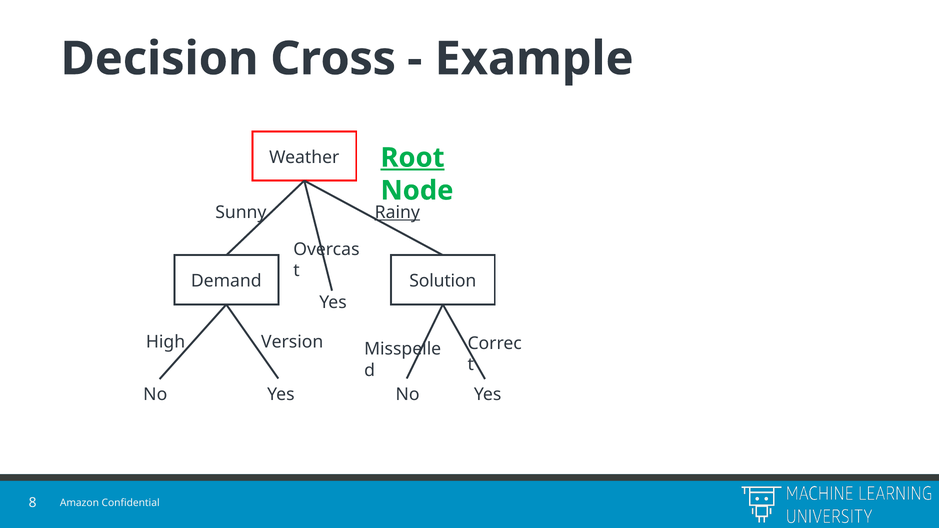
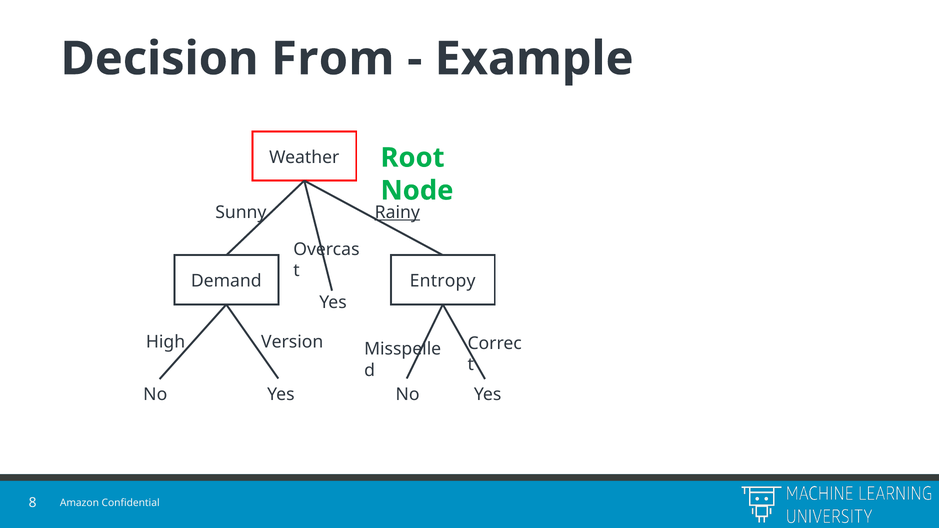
Cross: Cross -> From (333, 59)
Root underline: present -> none (413, 158)
Solution: Solution -> Entropy (443, 281)
